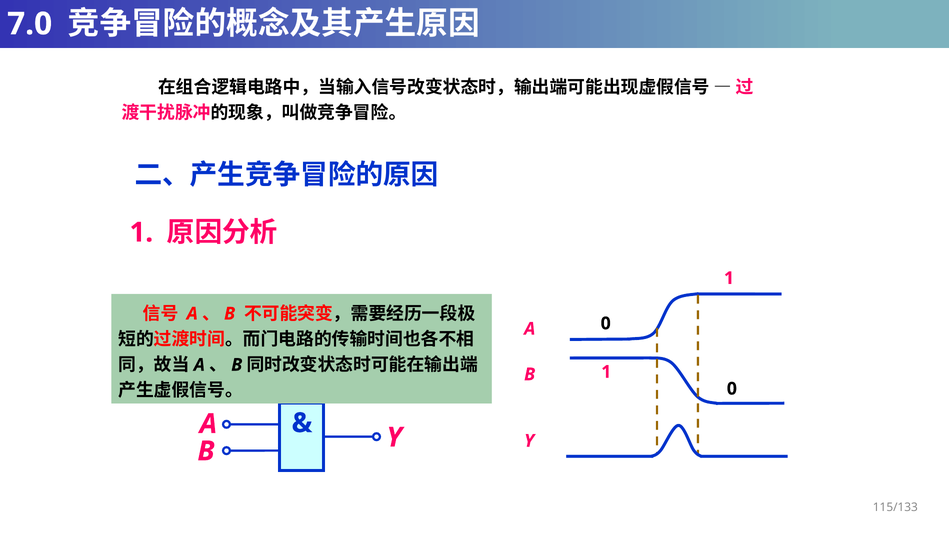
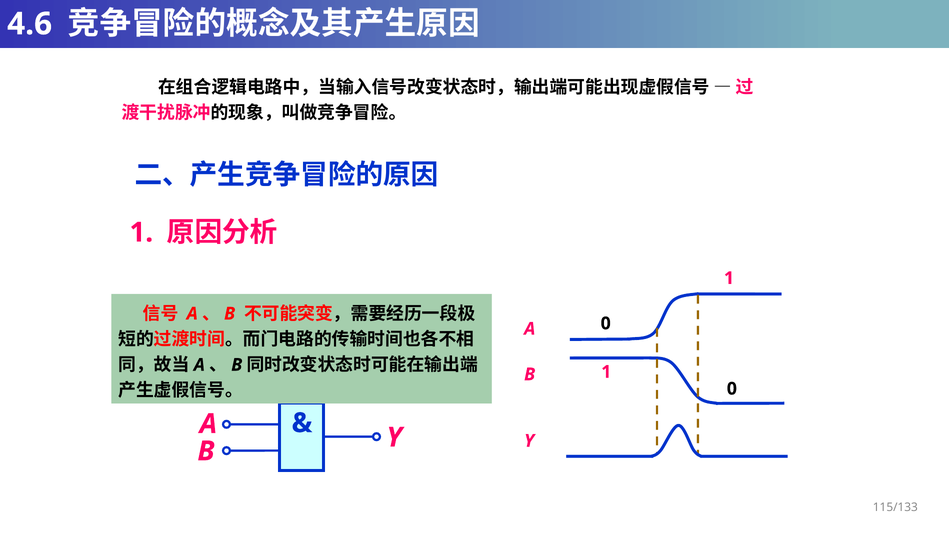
7.0: 7.0 -> 4.6 (30, 24)
